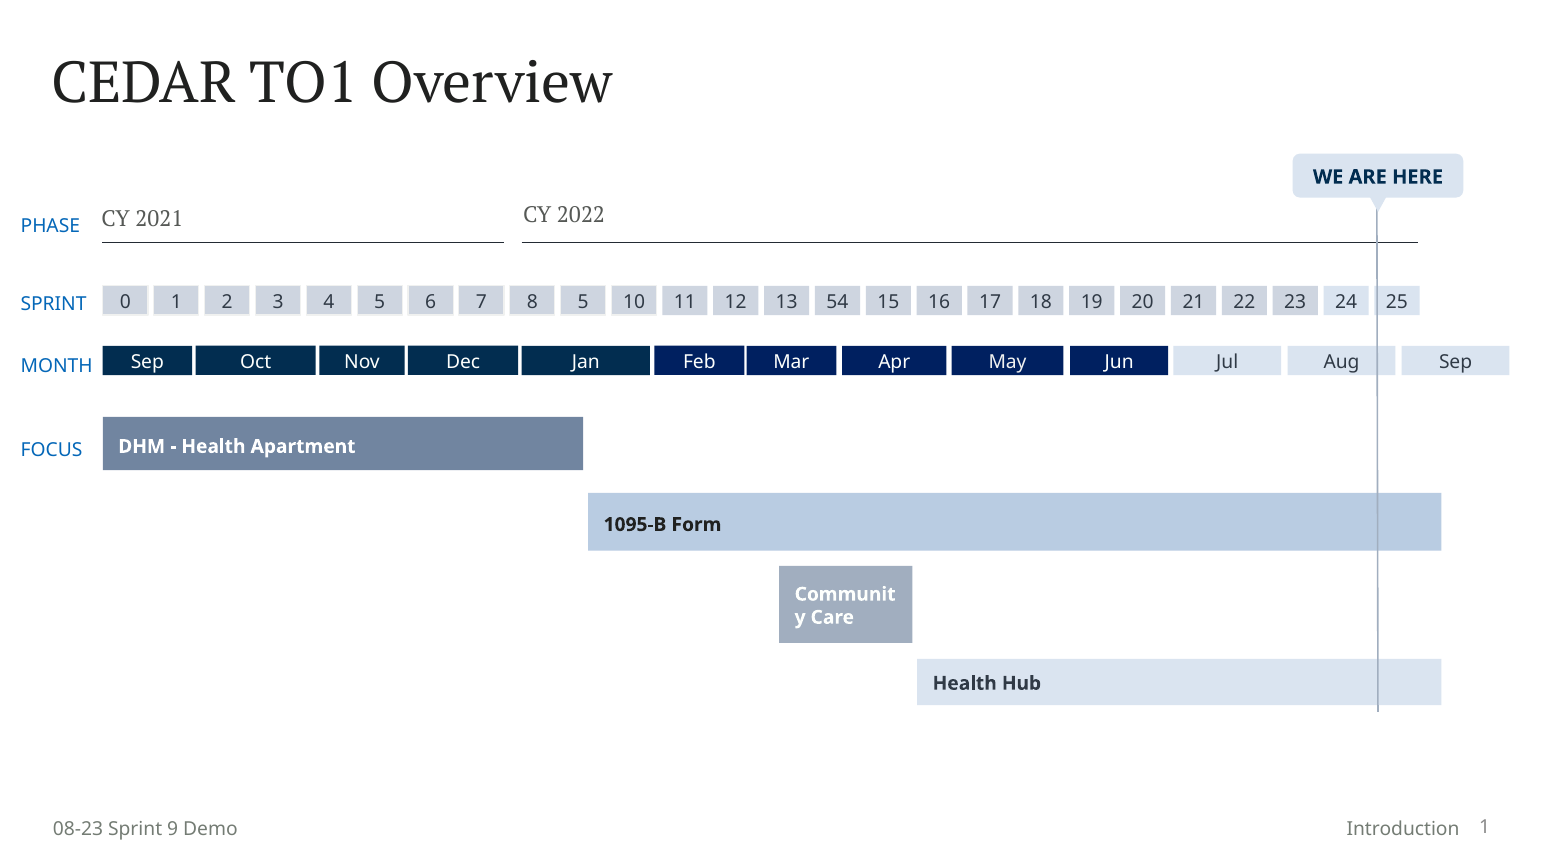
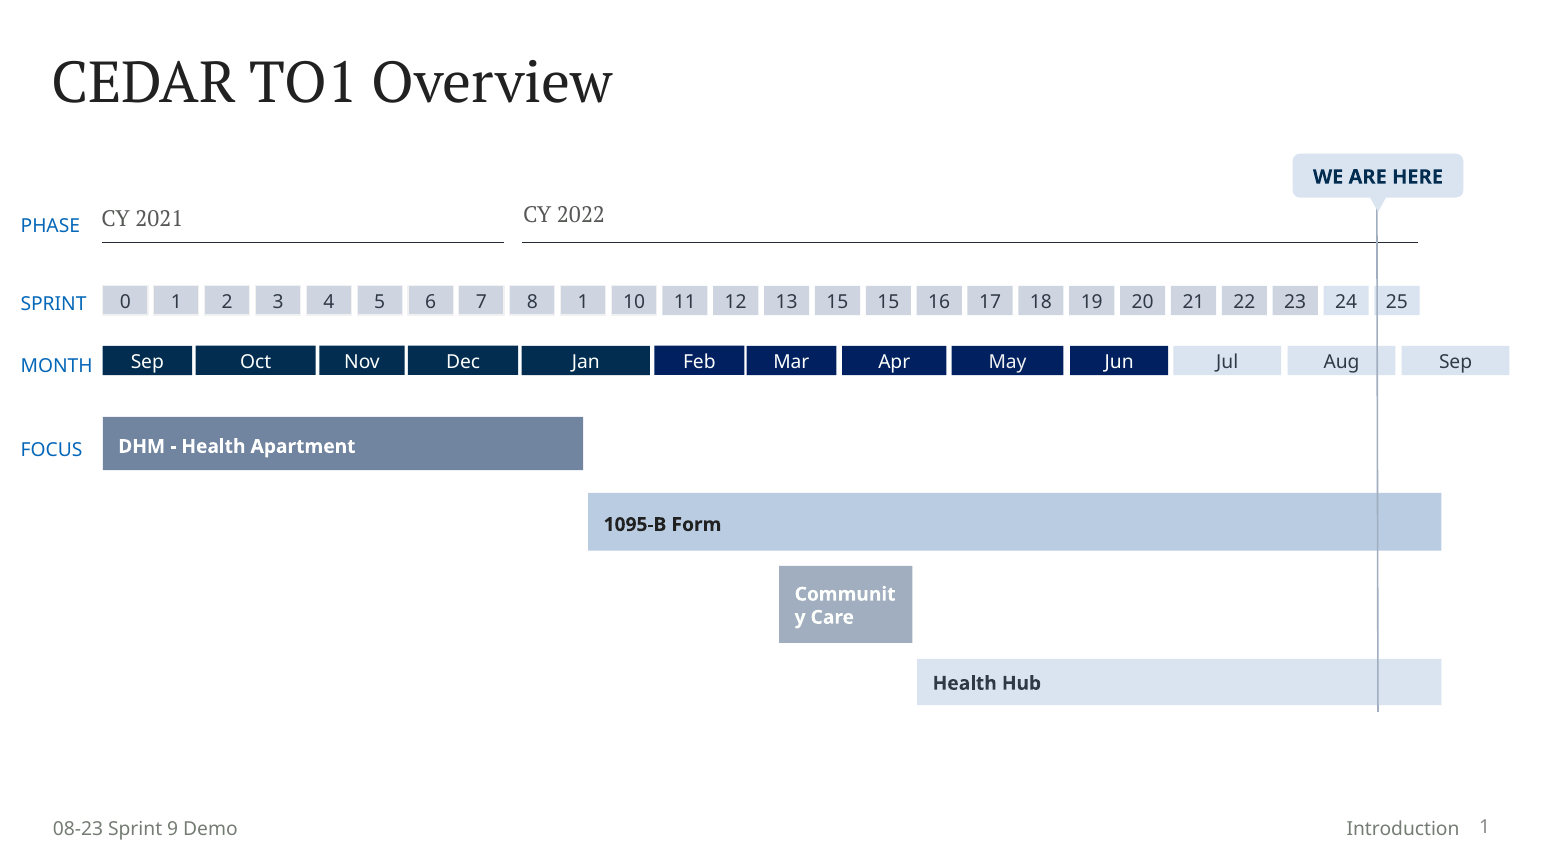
8 5: 5 -> 1 (583, 302)
13 54: 54 -> 15 (837, 302)
